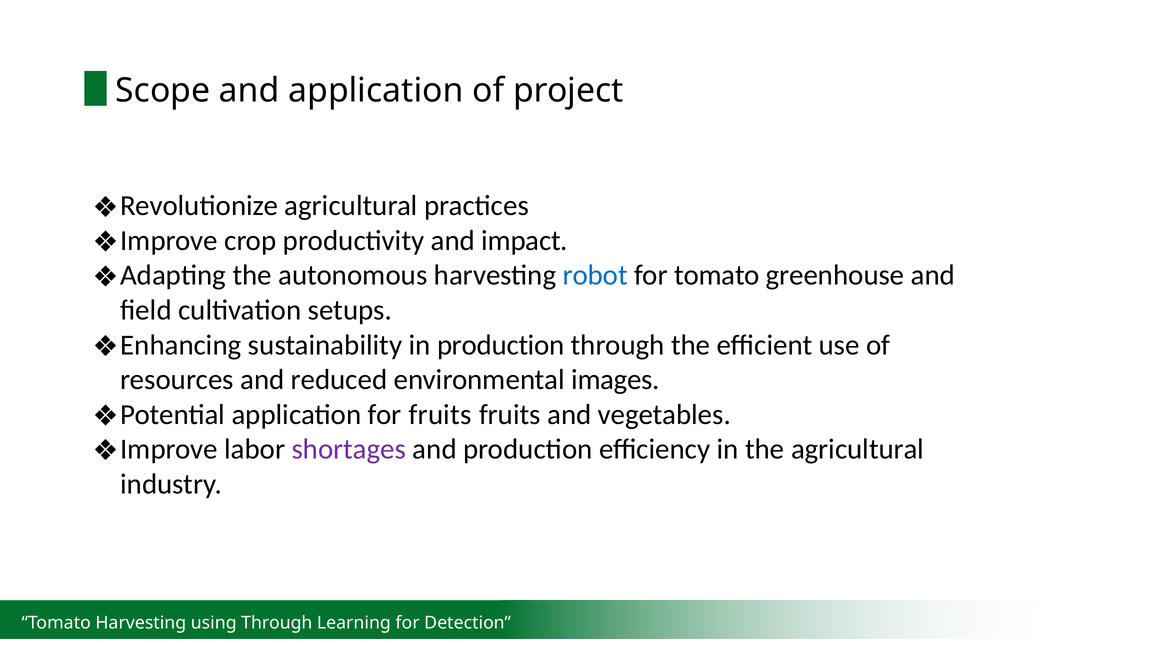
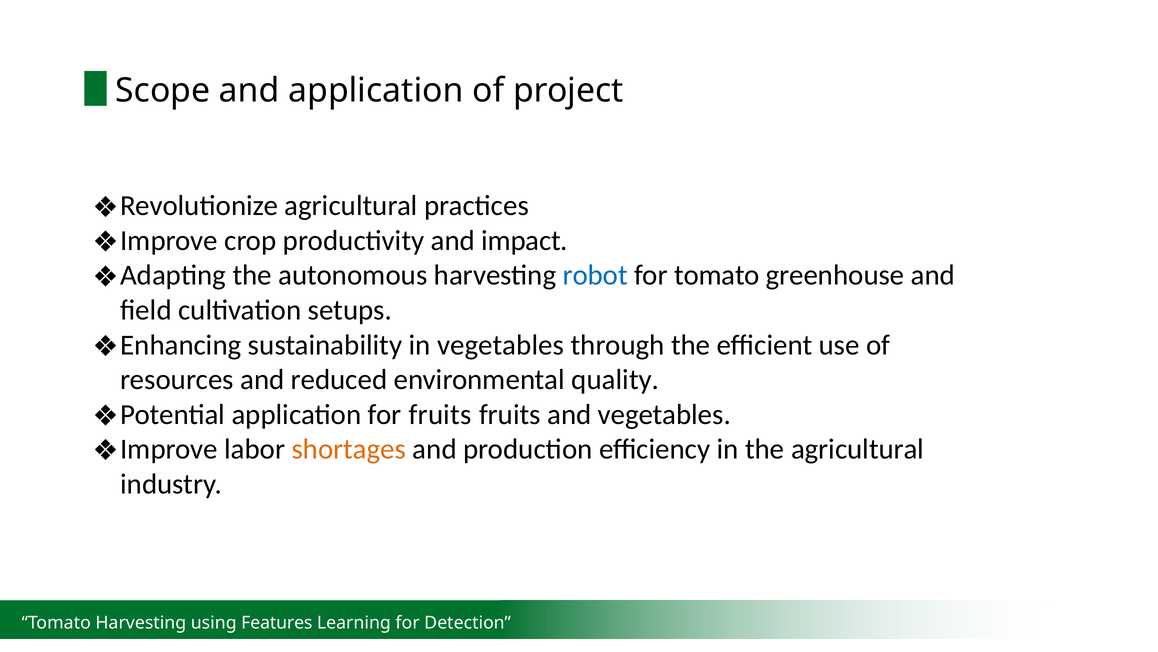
in production: production -> vegetables (501, 345)
images: images -> quality (615, 379)
shortages colour: purple -> orange (349, 449)
using Through: Through -> Features (277, 623)
